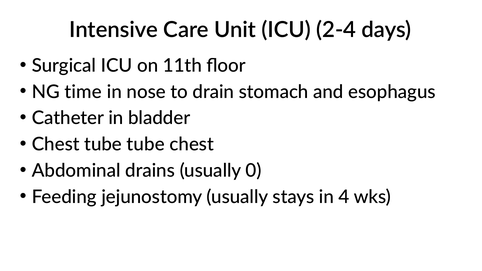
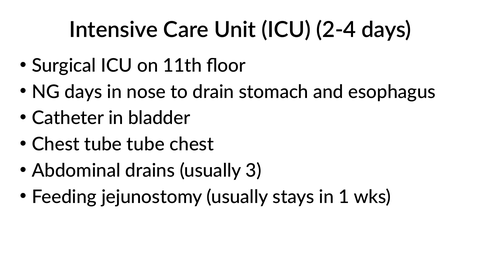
NG time: time -> days (83, 92)
0: 0 -> 3 (254, 171)
4: 4 -> 1 (344, 197)
